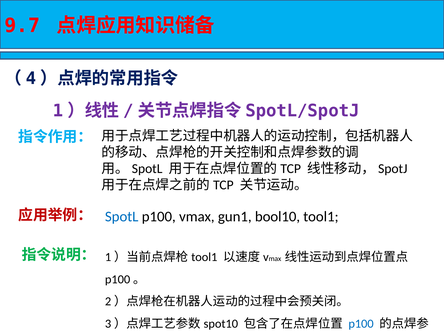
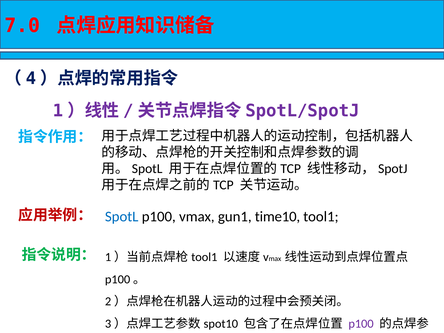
9.7: 9.7 -> 7.0 (22, 26)
bool10: bool10 -> time10 (278, 217)
p100 colour: blue -> purple (361, 324)
